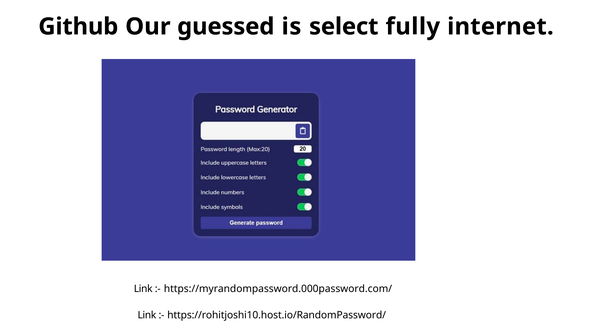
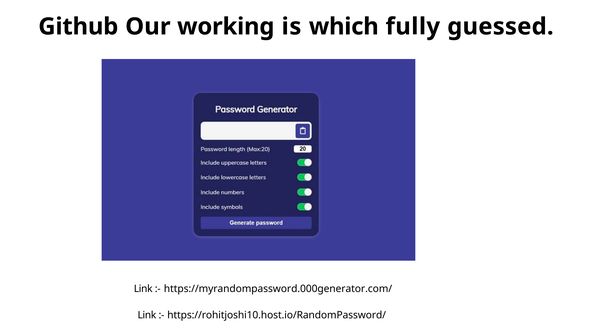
guessed: guessed -> working (226, 27)
select: select -> which (344, 27)
internet: internet -> guessed (500, 27)
https://myrandompassword.000password.com/: https://myrandompassword.000password.com/ -> https://myrandompassword.000generator.com/ (278, 289)
